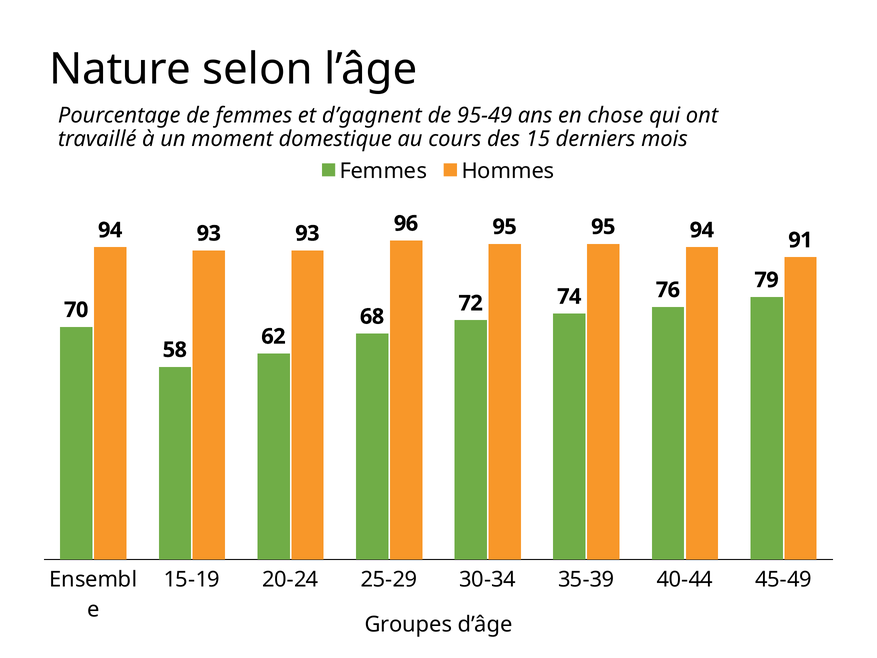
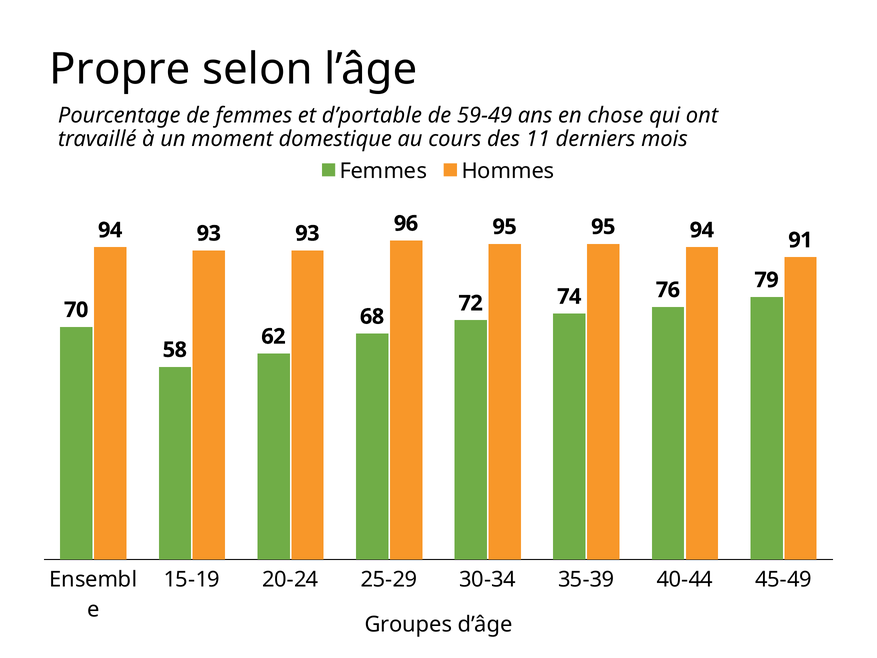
Nature: Nature -> Propre (120, 69)
d’gagnent: d’gagnent -> d’portable (372, 115)
95-49: 95-49 -> 59-49 (485, 115)
15: 15 -> 11 (538, 139)
